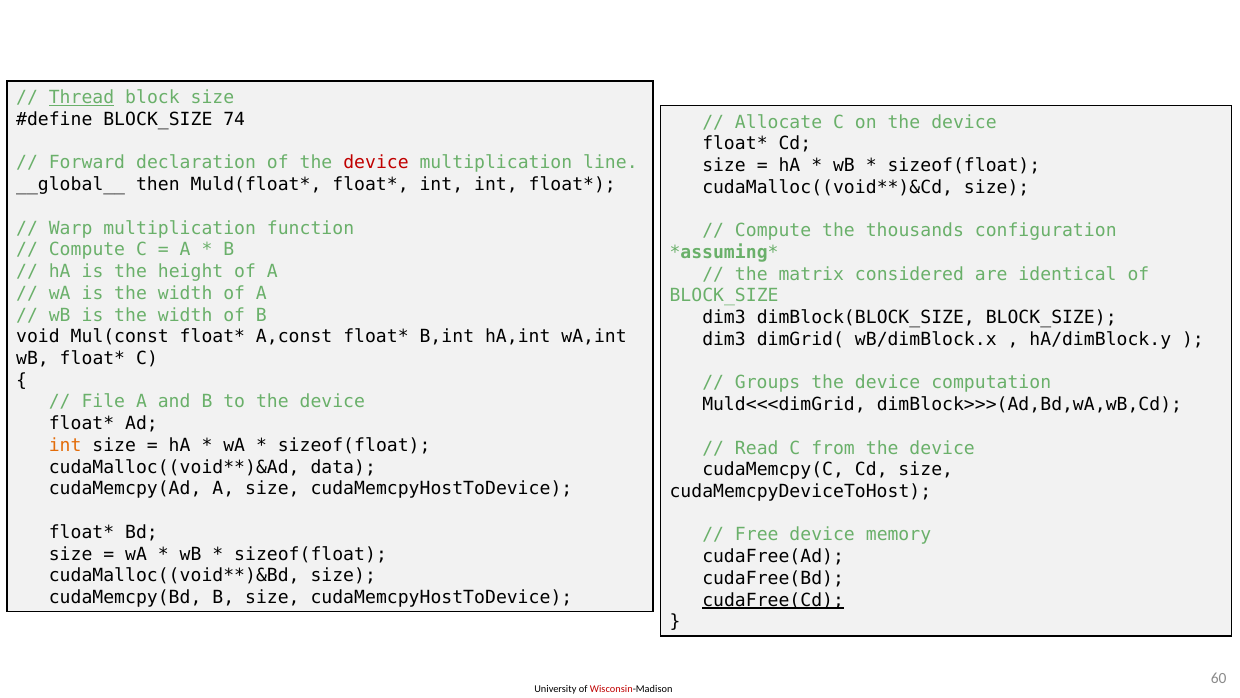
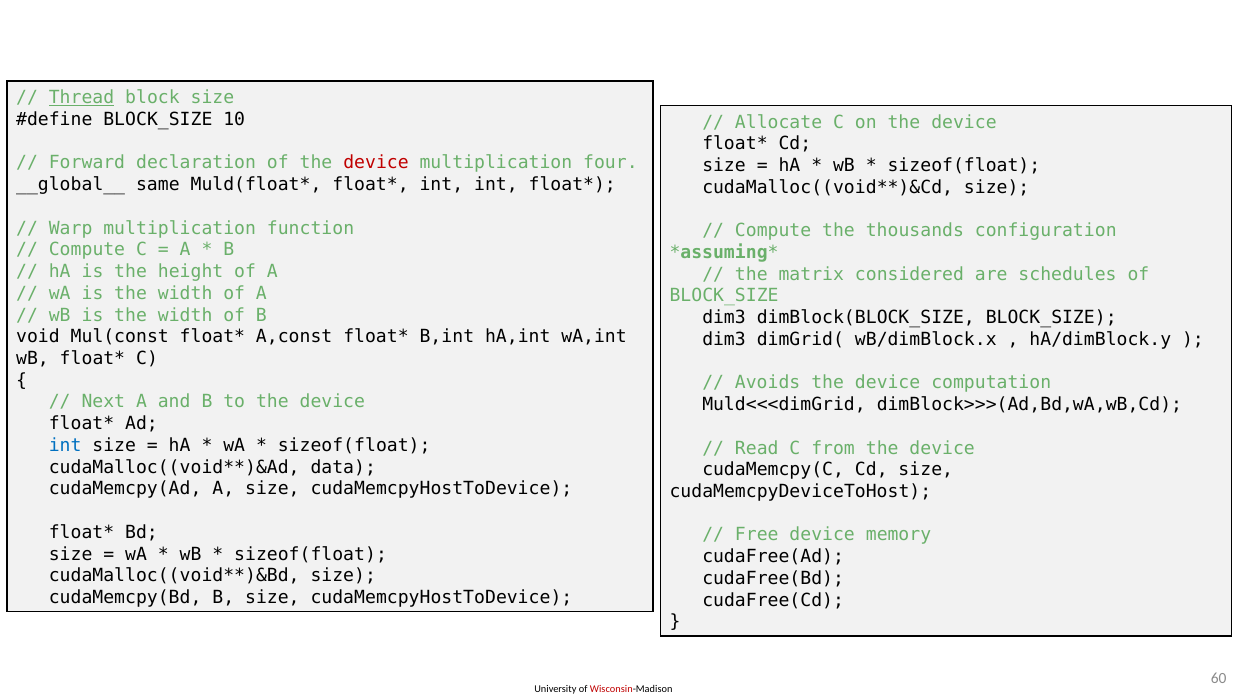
74: 74 -> 10 (234, 119)
line: line -> four (610, 163)
then: then -> same (158, 185)
identical: identical -> schedules (1068, 274)
Groups: Groups -> Avoids (768, 383)
File: File -> Next (103, 402)
int colour: orange -> blue (65, 445)
cudaFree(Cd underline: present -> none (773, 600)
